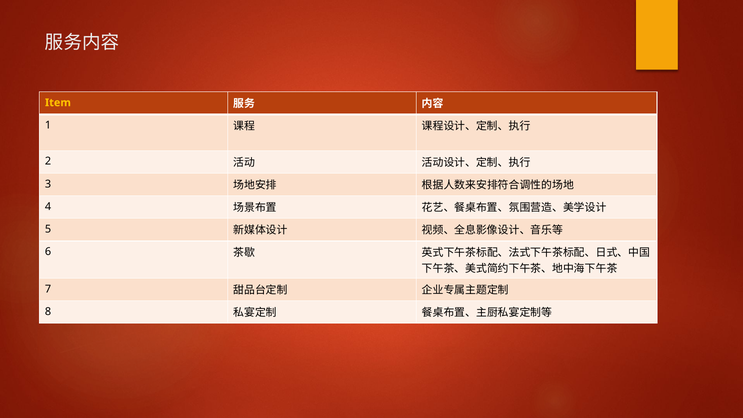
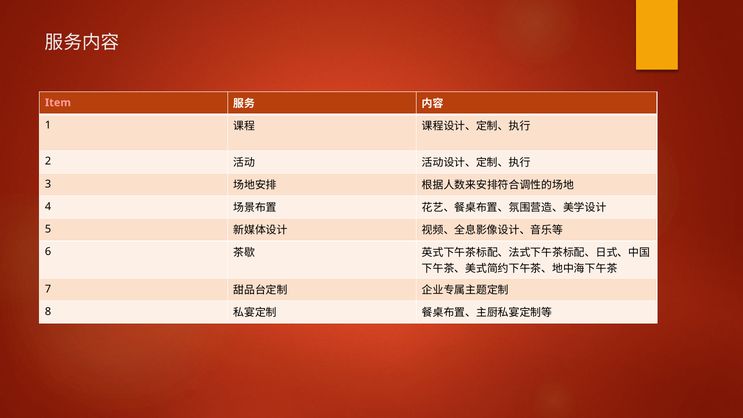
Item colour: yellow -> pink (58, 103)
